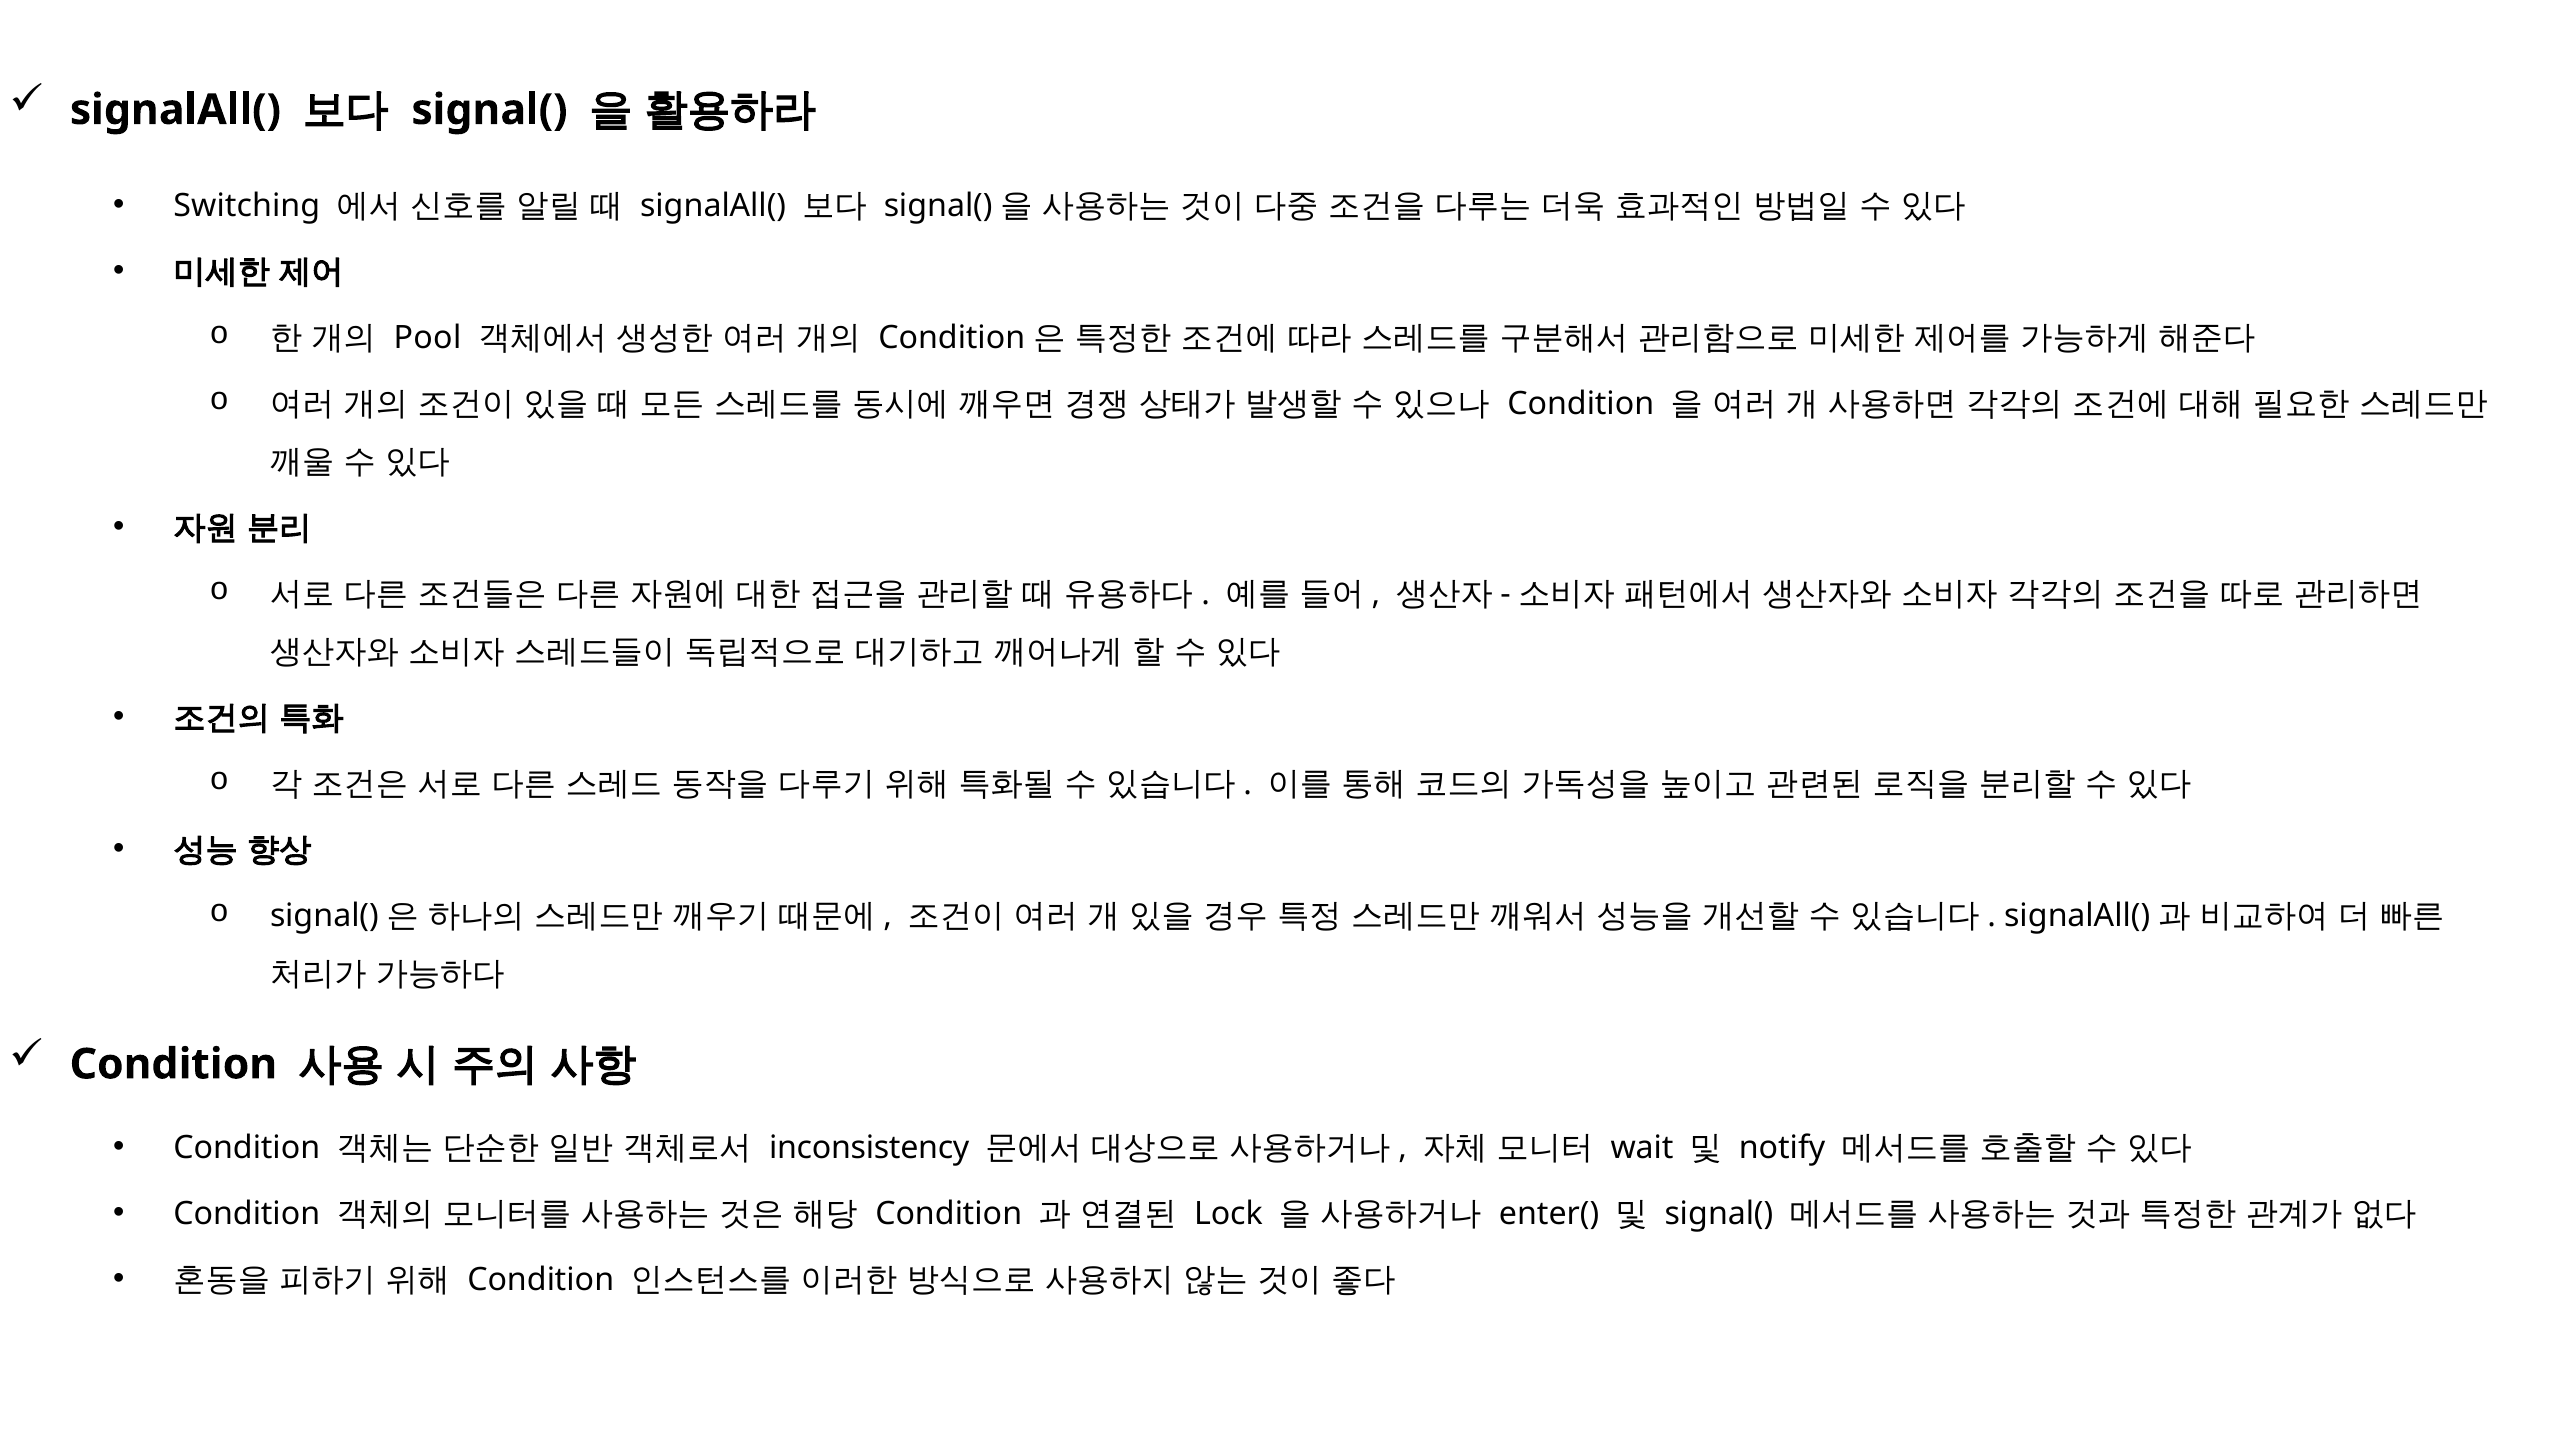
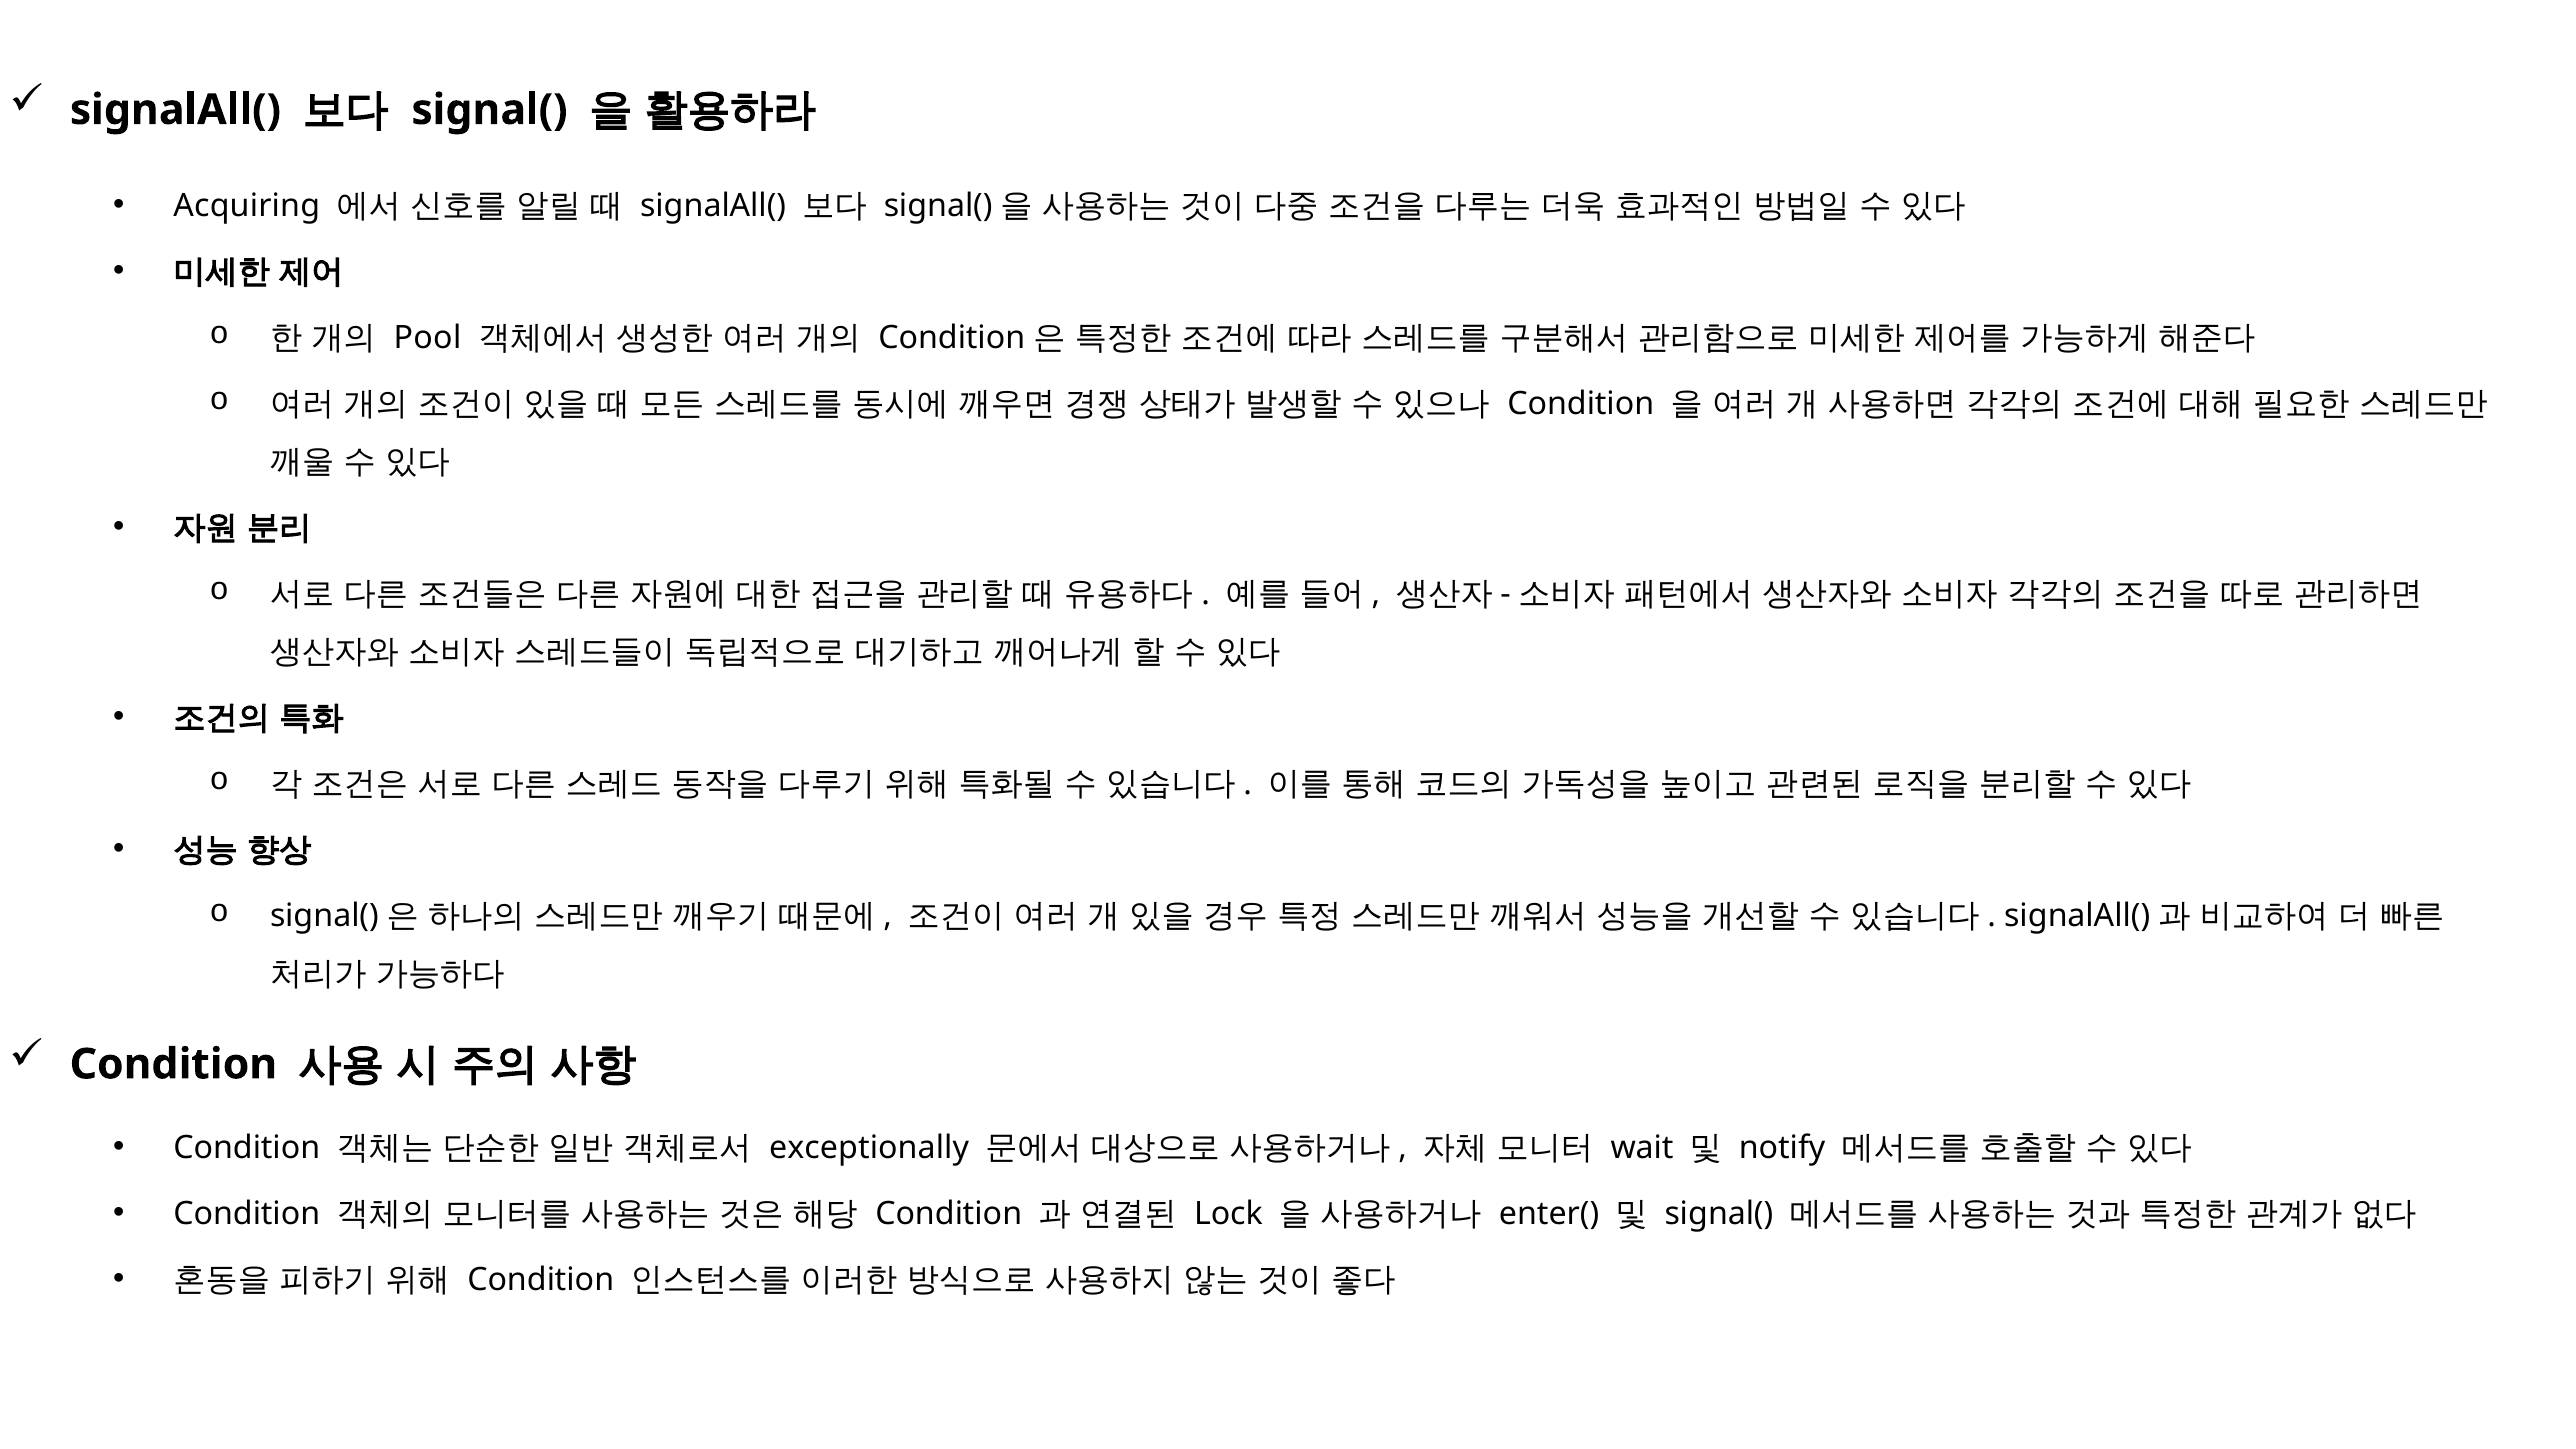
Switching: Switching -> Acquiring (247, 205)
inconsistency: inconsistency -> exceptionally (869, 1148)
